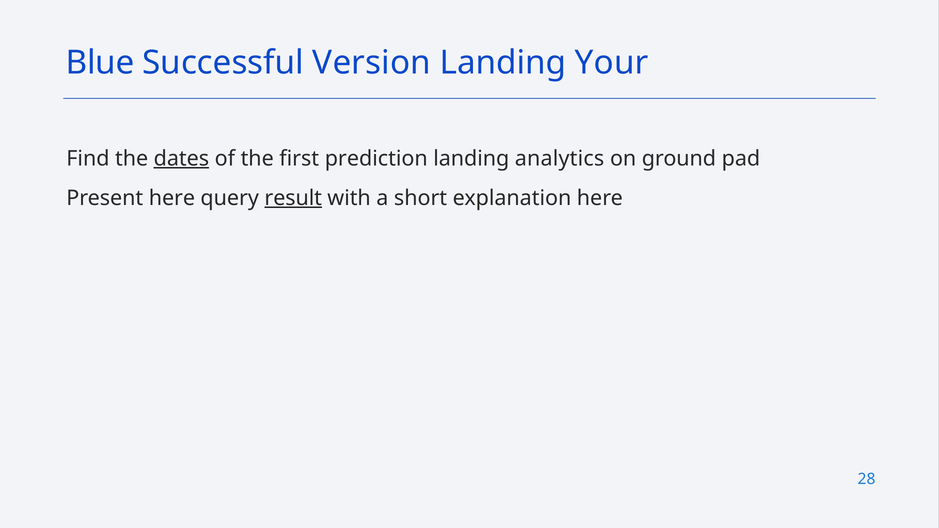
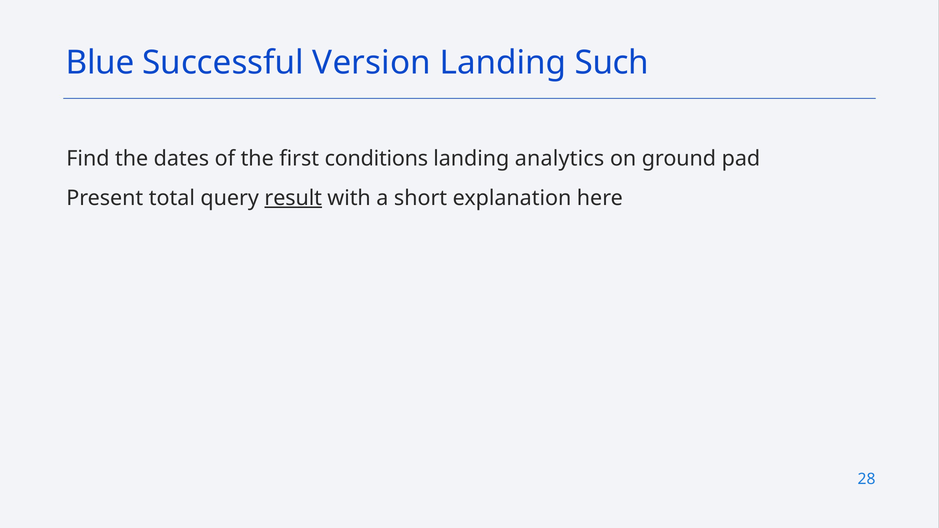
Your: Your -> Such (612, 63)
dates underline: present -> none (181, 159)
prediction: prediction -> conditions (376, 159)
Present here: here -> total (172, 198)
